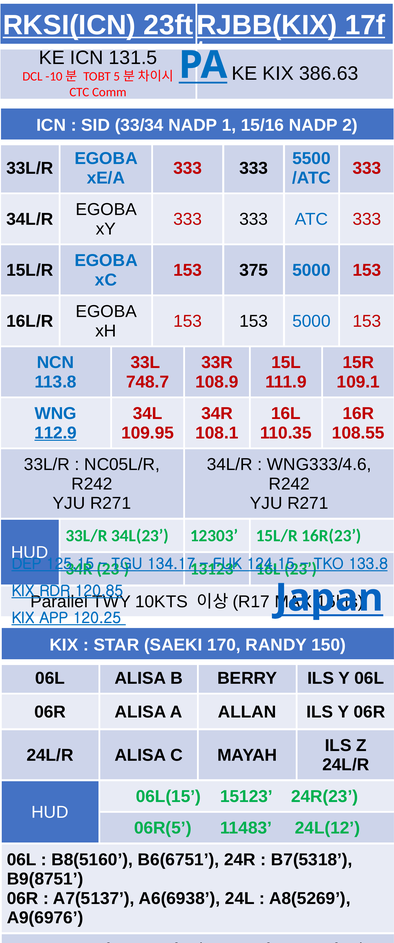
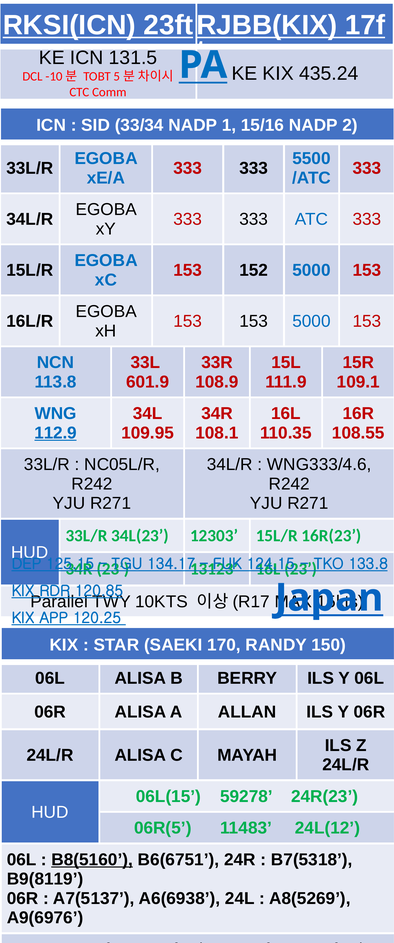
386.63: 386.63 -> 435.24 (329, 73)
375: 375 -> 152 (254, 270)
748.7: 748.7 -> 601.9 (148, 382)
15123: 15123 -> 59278 (246, 796)
B8(5160 underline: none -> present (92, 859)
B9(8751: B9(8751 -> B9(8119 (45, 879)
